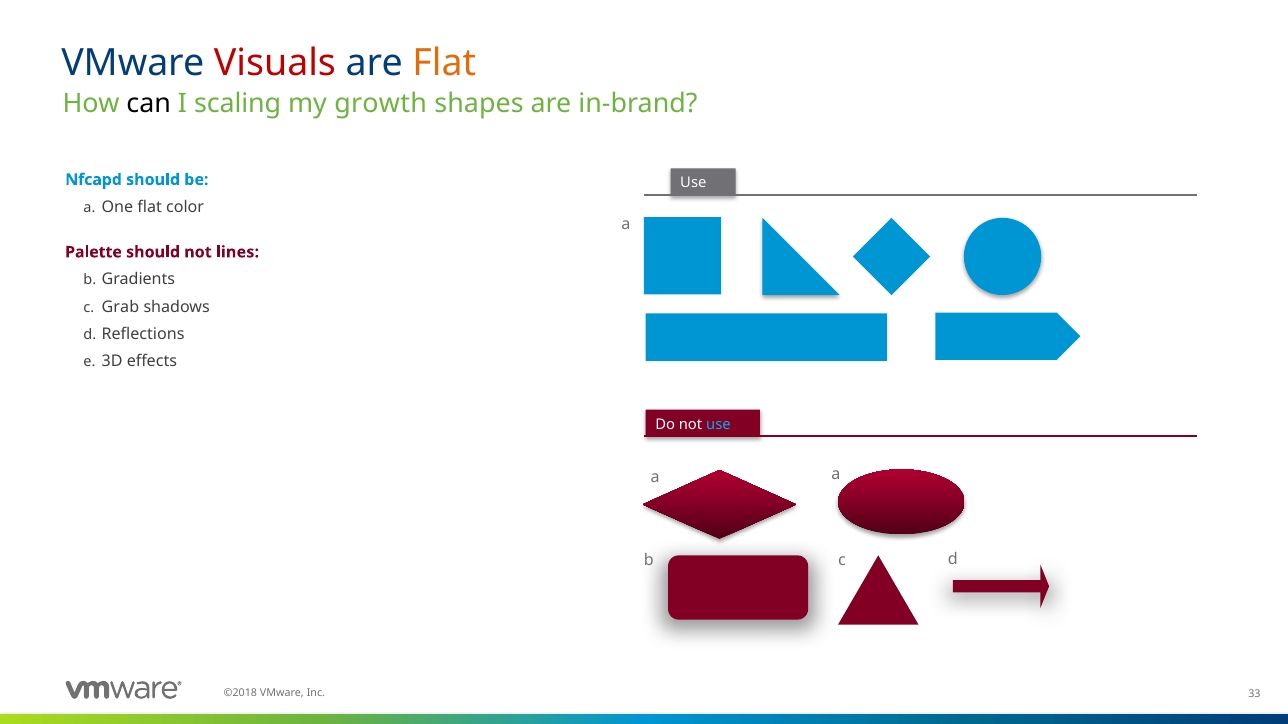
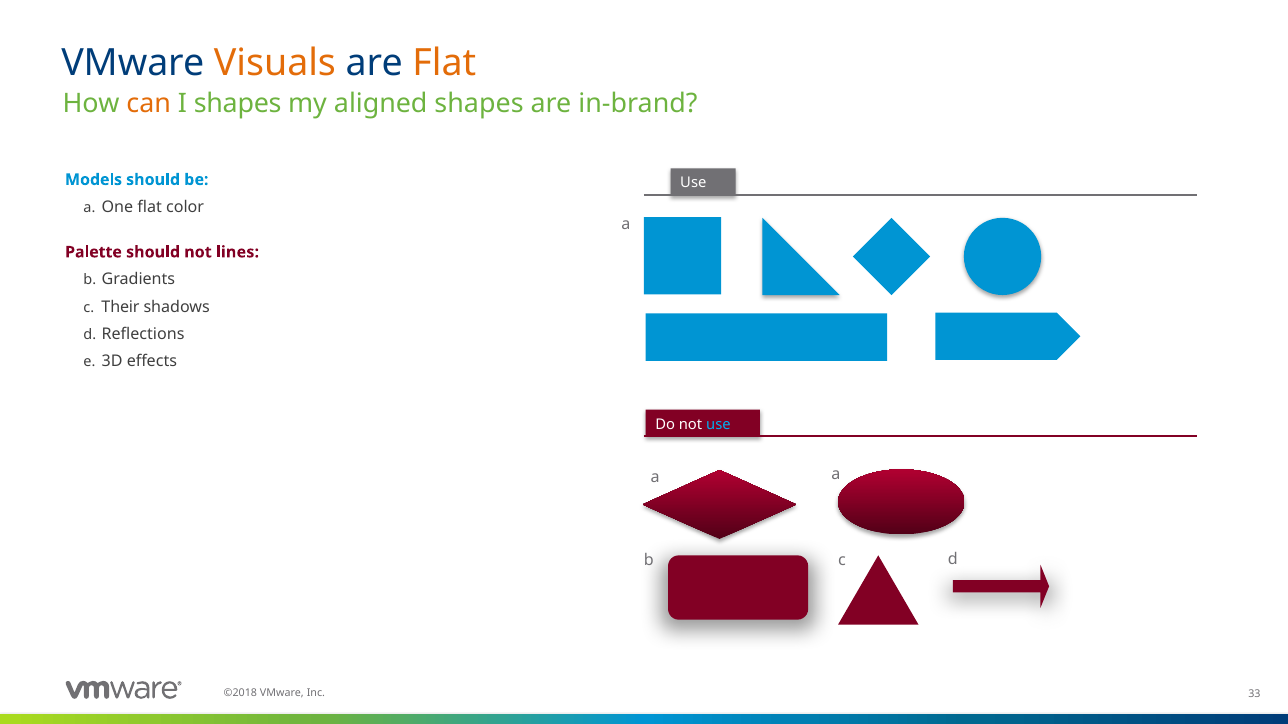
Visuals colour: red -> orange (275, 63)
can colour: black -> orange (149, 104)
I scaling: scaling -> shapes (238, 104)
growth: growth -> aligned (381, 104)
Nfcapd: Nfcapd -> Models (94, 180)
Grab: Grab -> Their (121, 307)
